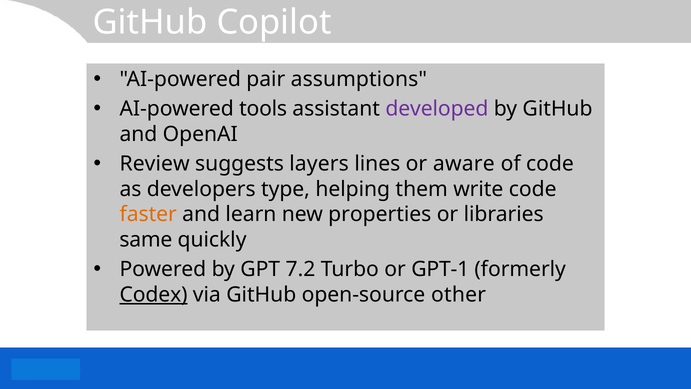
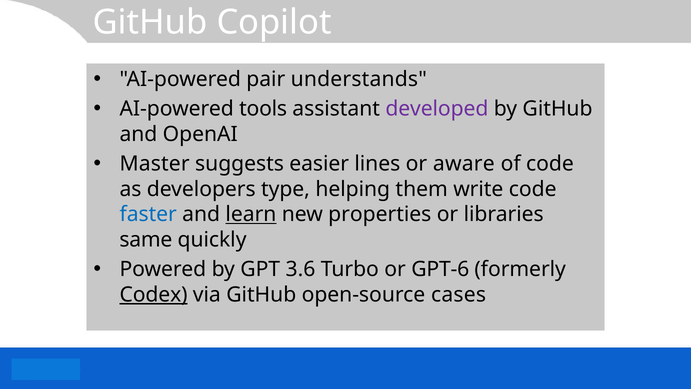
assumptions: assumptions -> understands (359, 79)
Review: Review -> Master (155, 164)
layers: layers -> easier (319, 164)
faster colour: orange -> blue (148, 214)
learn underline: none -> present (251, 214)
7.2: 7.2 -> 3.6 (300, 269)
GPT-1: GPT-1 -> GPT-6 (440, 269)
other: other -> cases (459, 294)
